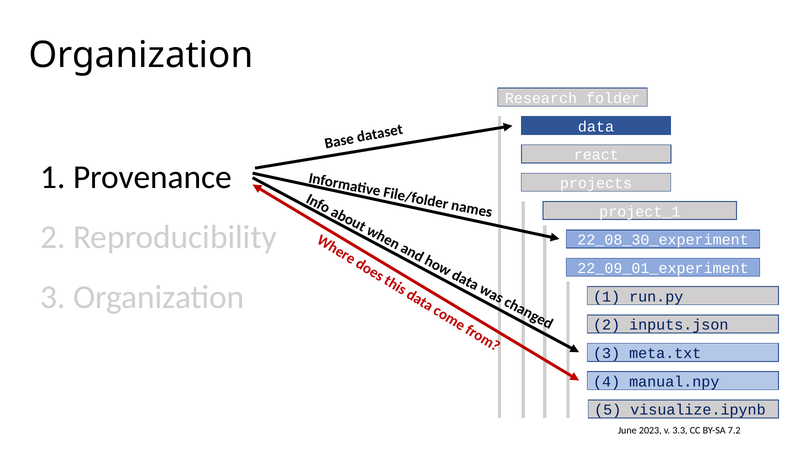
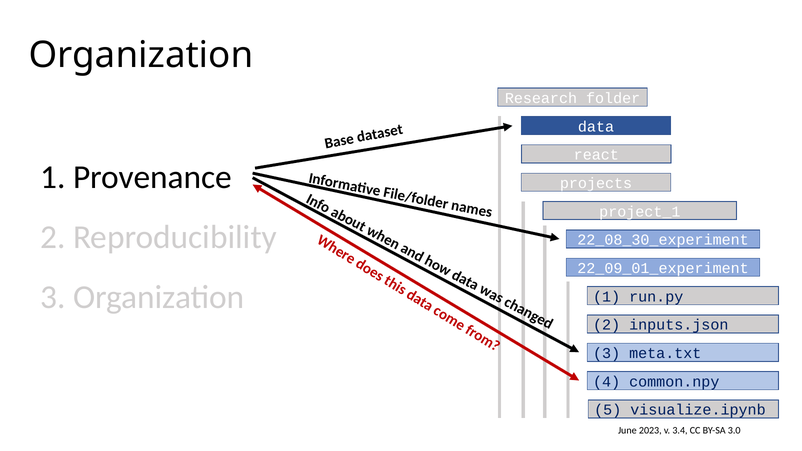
manual.npy: manual.npy -> common.npy (674, 382)
3.3: 3.3 -> 3.4 (680, 431)
7.2: 7.2 -> 3.0 (734, 431)
